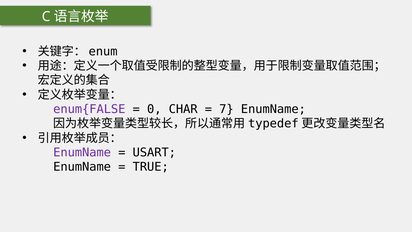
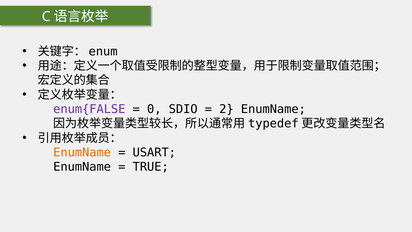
CHAR: CHAR -> SDIO (183, 109)
7: 7 -> 2 (226, 109)
EnumName colour: purple -> orange (82, 152)
